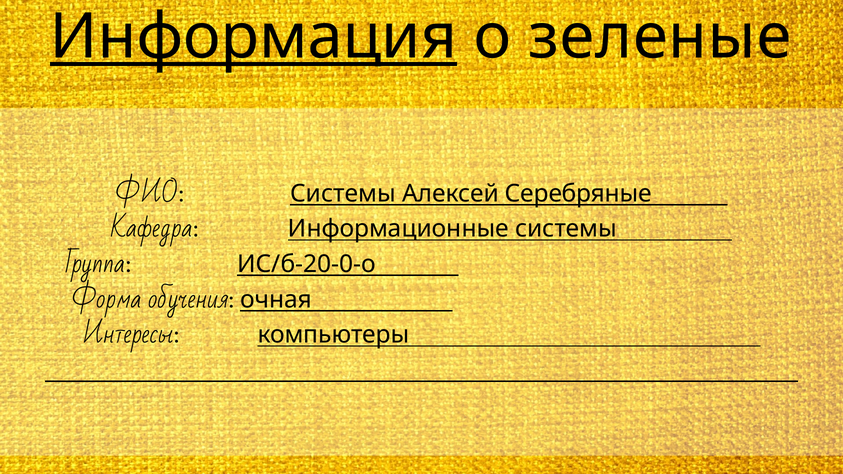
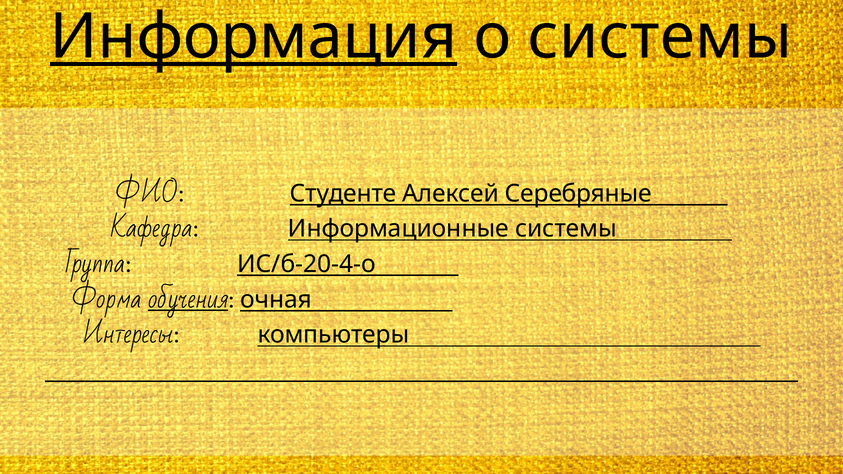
о зеленые: зеленые -> системы (660, 37)
Системы: Системы -> Студенте (343, 194)
ИС/б-20-0-о: ИС/б-20-0-о -> ИС/б-20-4-о (306, 264)
обучения underline: none -> present (188, 300)
